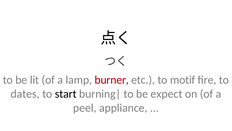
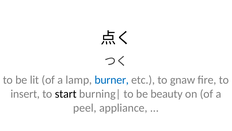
burner colour: red -> blue (112, 80)
motif: motif -> gnaw (183, 80)
dates: dates -> insert (25, 94)
expect: expect -> beauty (167, 94)
